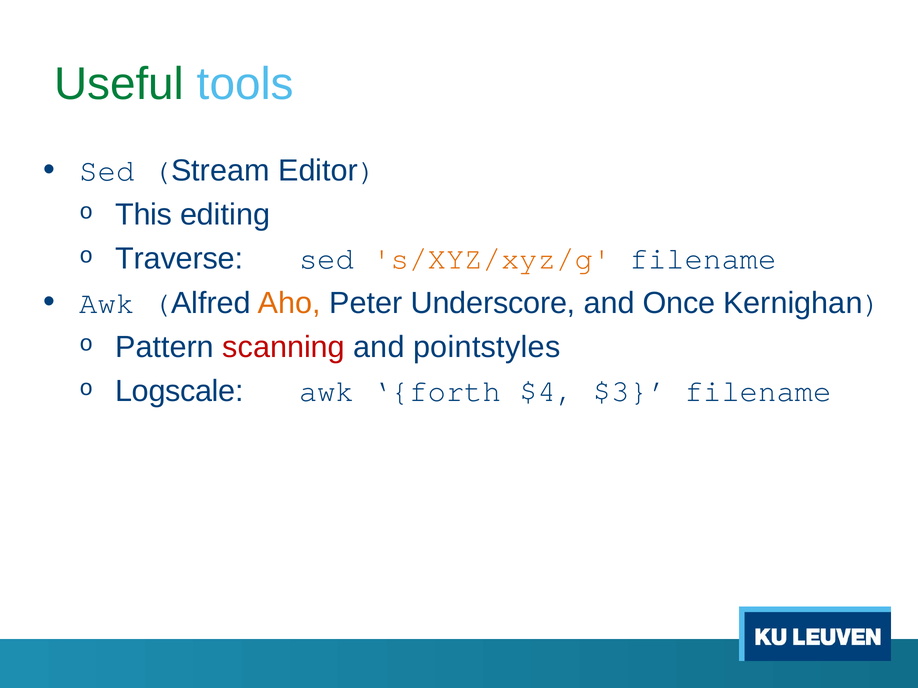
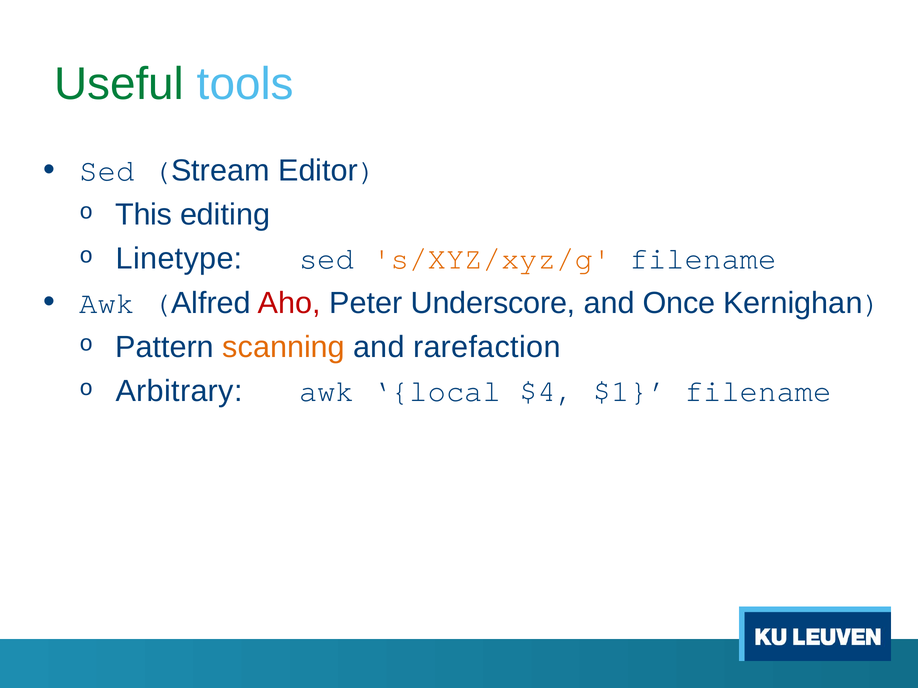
Traverse: Traverse -> Linetype (179, 259)
Aho colour: orange -> red (289, 303)
scanning colour: red -> orange (284, 347)
pointstyles: pointstyles -> rarefaction (487, 347)
Logscale: Logscale -> Arbitrary (179, 391)
forth: forth -> local (437, 391)
$3: $3 -> $1 (630, 391)
